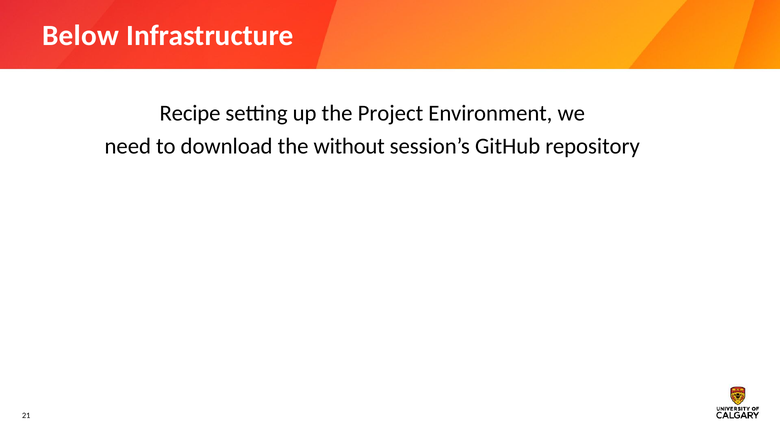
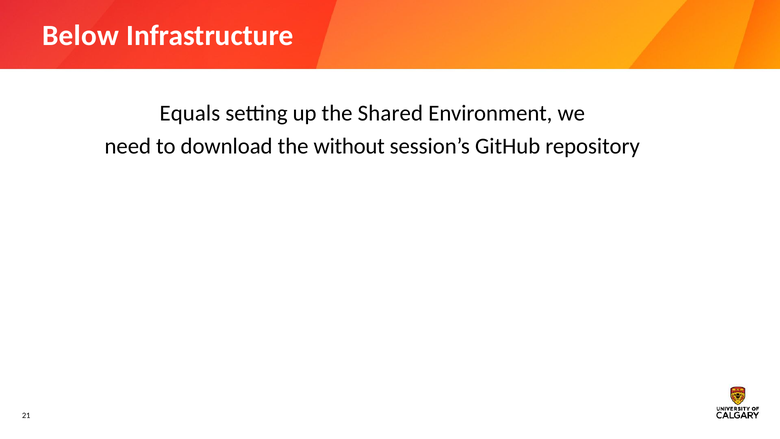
Recipe: Recipe -> Equals (190, 113)
Project: Project -> Shared (390, 113)
